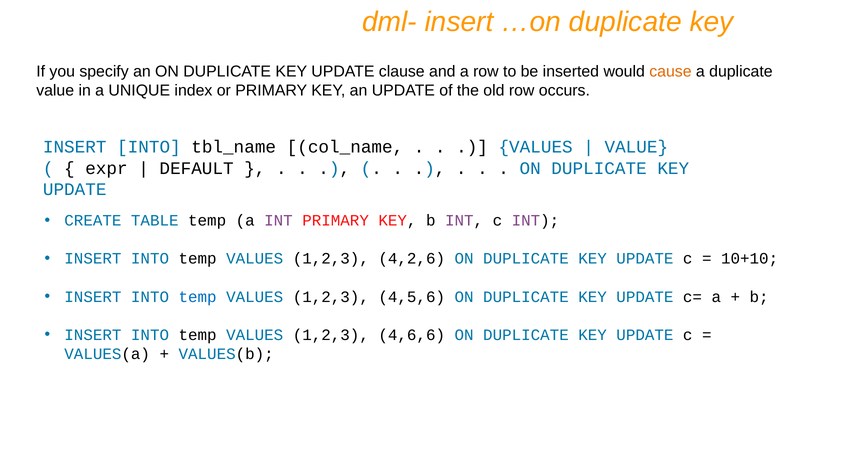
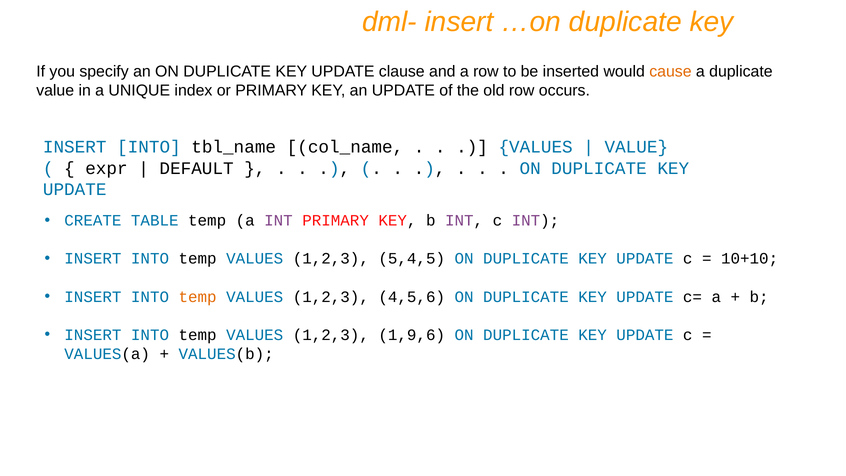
4,2,6: 4,2,6 -> 5,4,5 (412, 259)
temp colour: blue -> orange (198, 297)
4,6,6: 4,6,6 -> 1,9,6 (412, 335)
